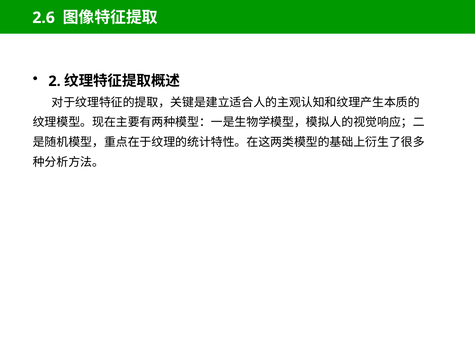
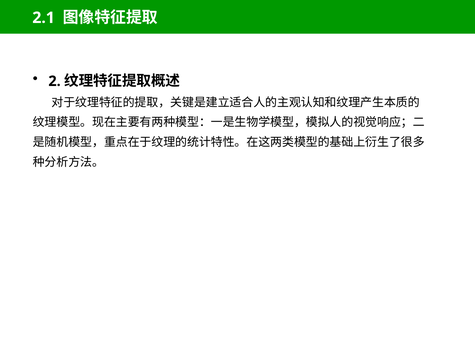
2.6: 2.6 -> 2.1 (44, 18)
